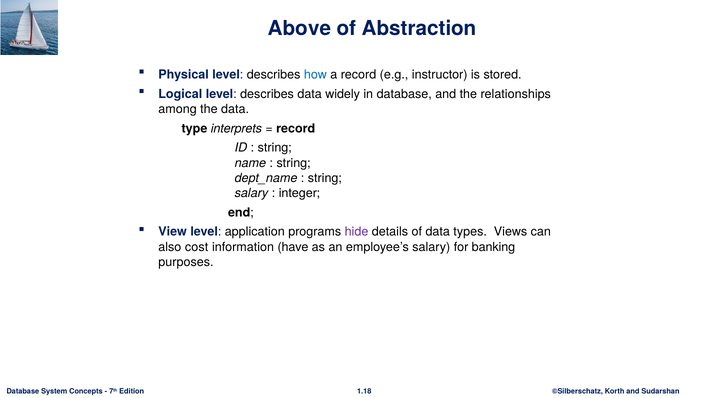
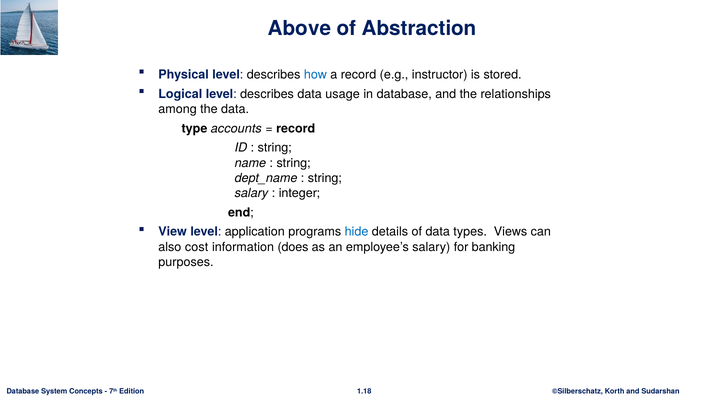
widely: widely -> usage (343, 94)
interprets: interprets -> accounts (236, 129)
hide colour: purple -> blue (357, 232)
have: have -> does (293, 247)
